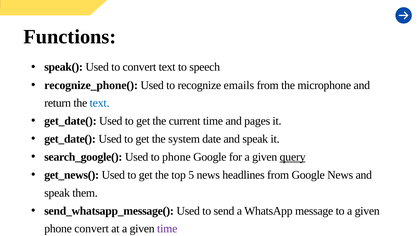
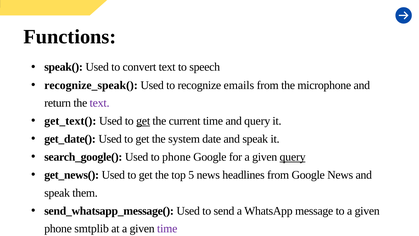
recognize_phone(: recognize_phone( -> recognize_speak( (91, 85)
text colour: blue -> purple (100, 103)
get_date(: get_date( -> get_text( (70, 121)
get underline: none -> present (143, 121)
and pages: pages -> query (257, 121)
phone convert: convert -> smtplib (92, 228)
